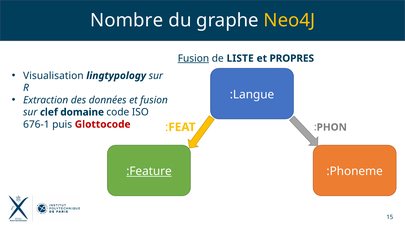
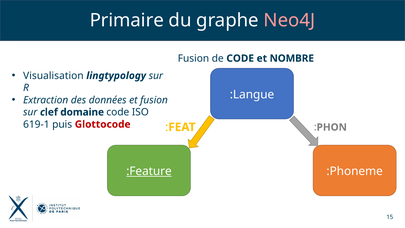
Nombre: Nombre -> Primaire (127, 20)
Neo4J colour: yellow -> pink (289, 20)
Fusion underline: present -> none (193, 58)
de LISTE: LISTE -> CODE (240, 58)
PROPRES: PROPRES -> NOMBRE (292, 58)
676-1: 676-1 -> 619-1 (36, 124)
